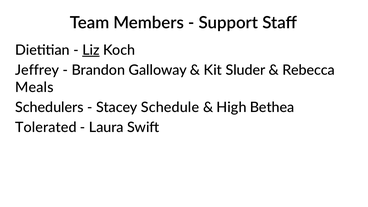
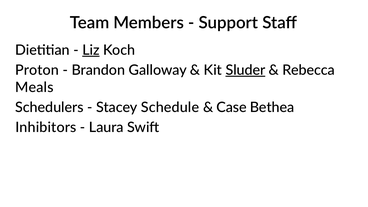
Jeffrey: Jeffrey -> Proton (37, 70)
Sluder underline: none -> present (245, 70)
High: High -> Case (232, 107)
Tolerated: Tolerated -> Inhibitors (46, 127)
